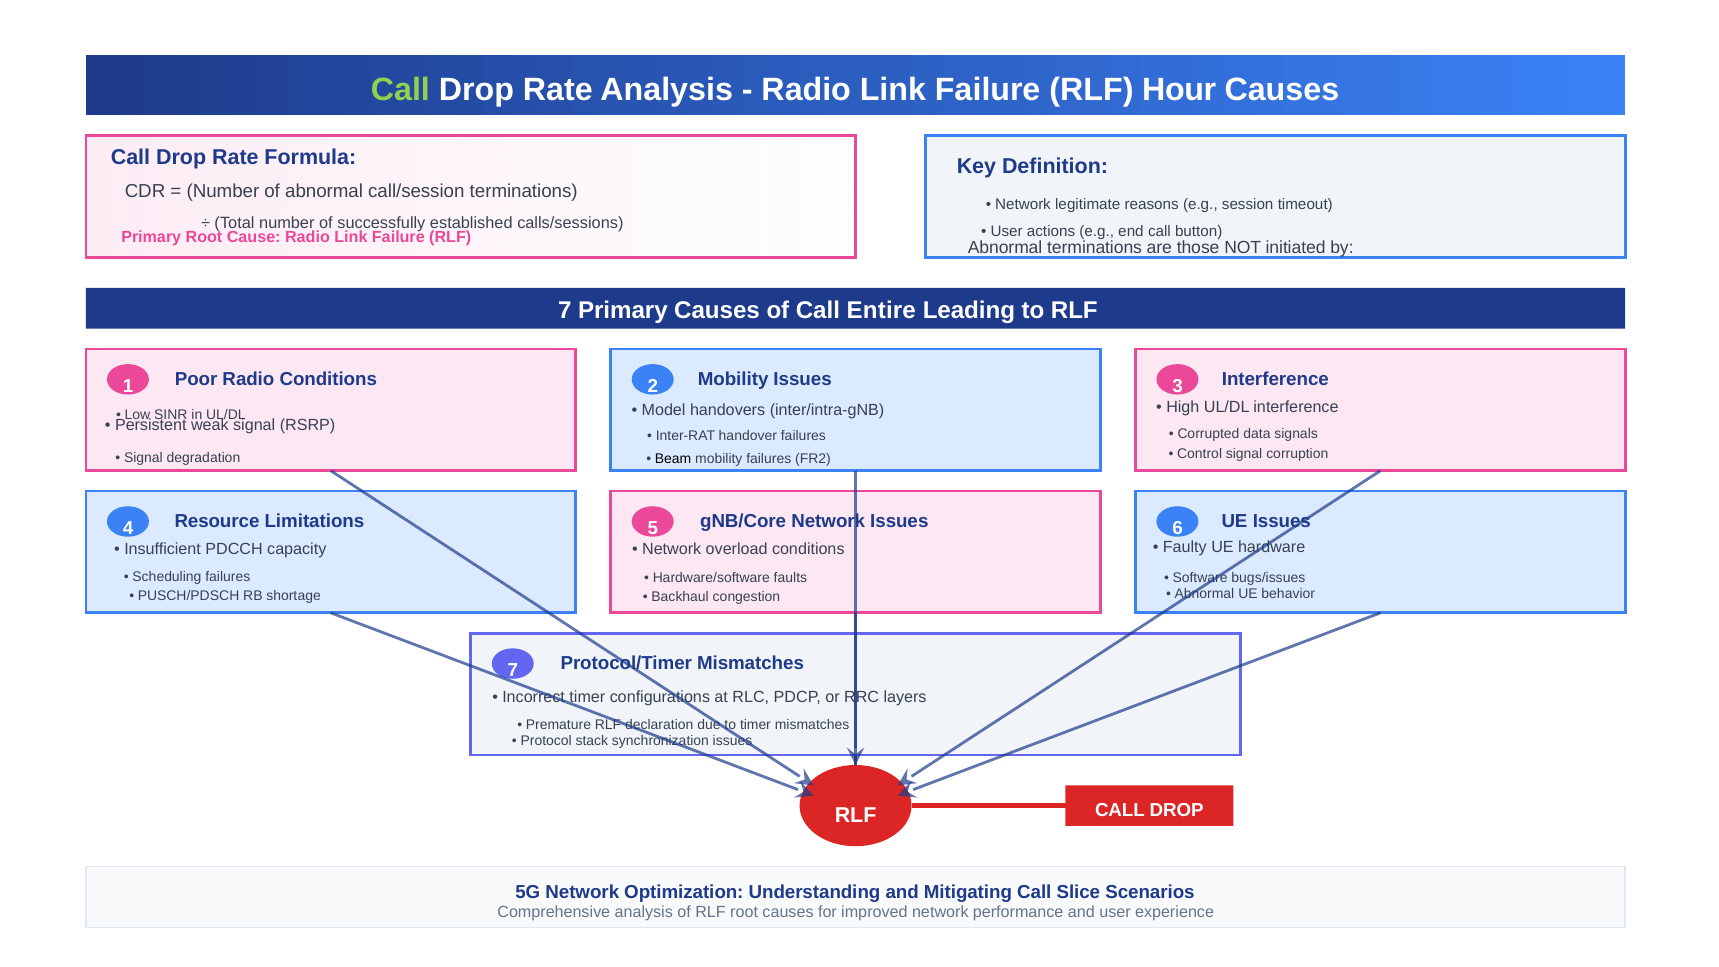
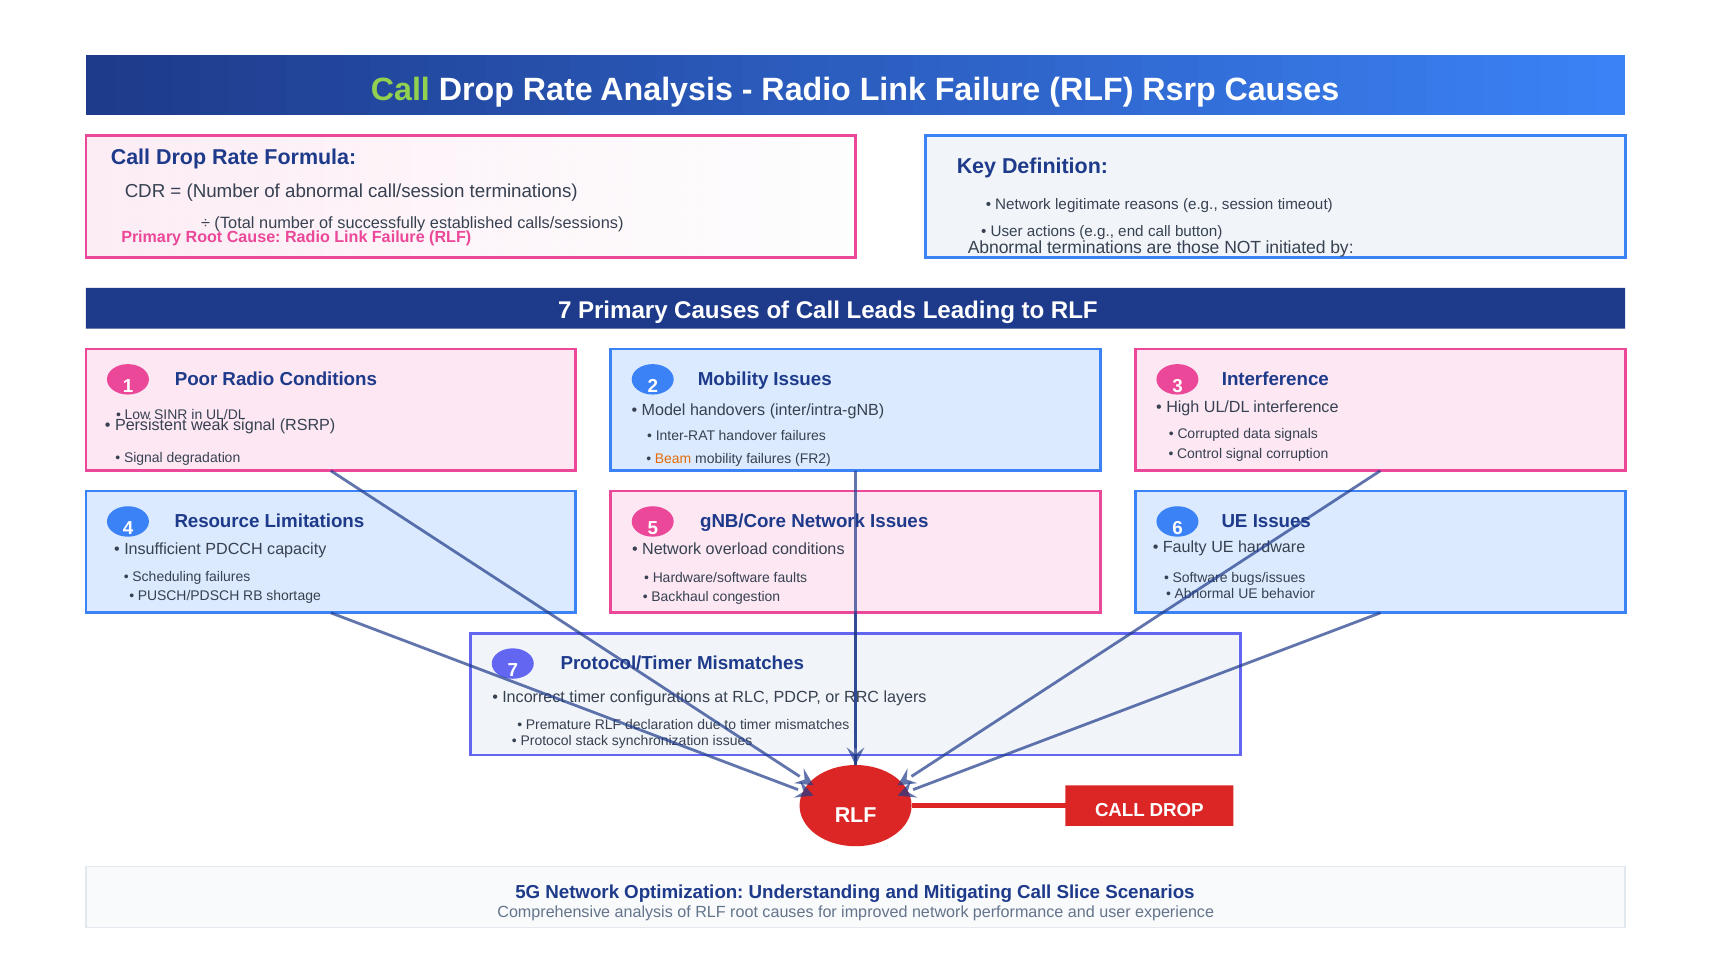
RLF Hour: Hour -> Rsrp (1179, 90)
Entire: Entire -> Leads (881, 310)
Beam colour: black -> orange (673, 459)
